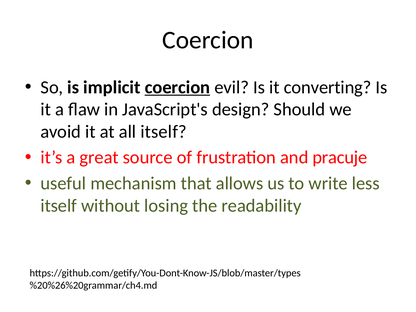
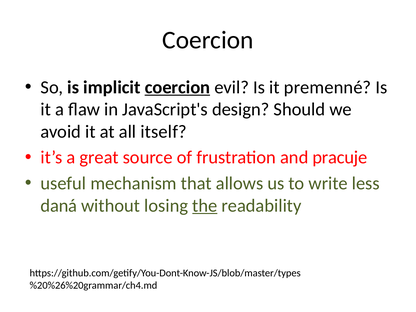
converting: converting -> premenné (328, 87)
itself: itself -> daná (59, 206)
the underline: none -> present (205, 206)
